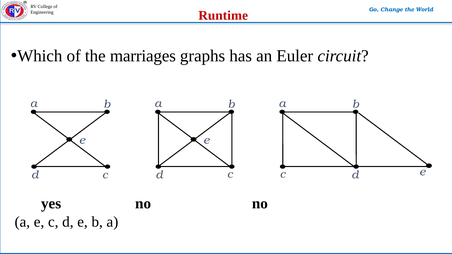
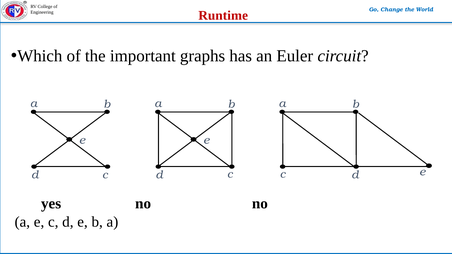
marriages: marriages -> important (143, 56)
